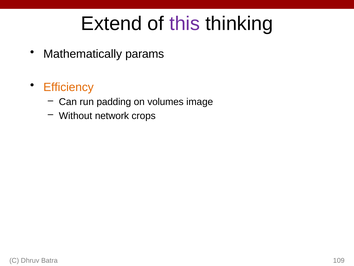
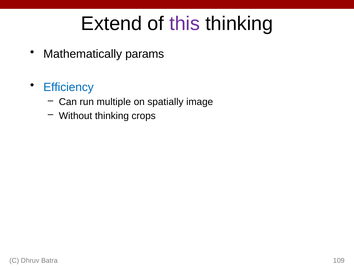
Efficiency colour: orange -> blue (69, 87)
padding: padding -> multiple (114, 102)
volumes: volumes -> spatially (165, 102)
Without network: network -> thinking (112, 116)
